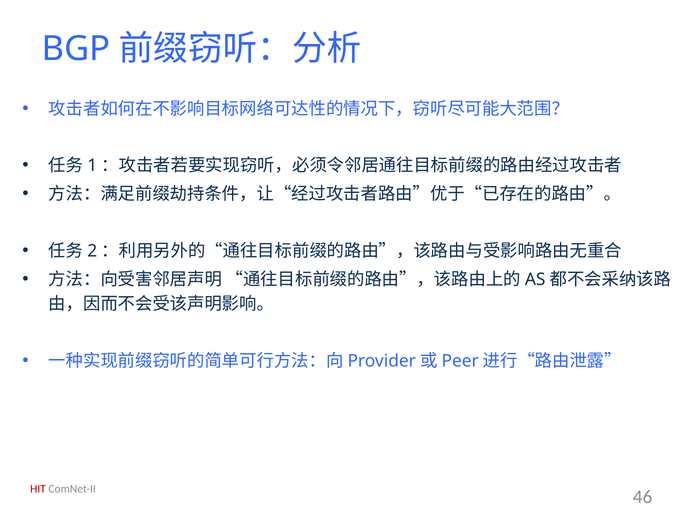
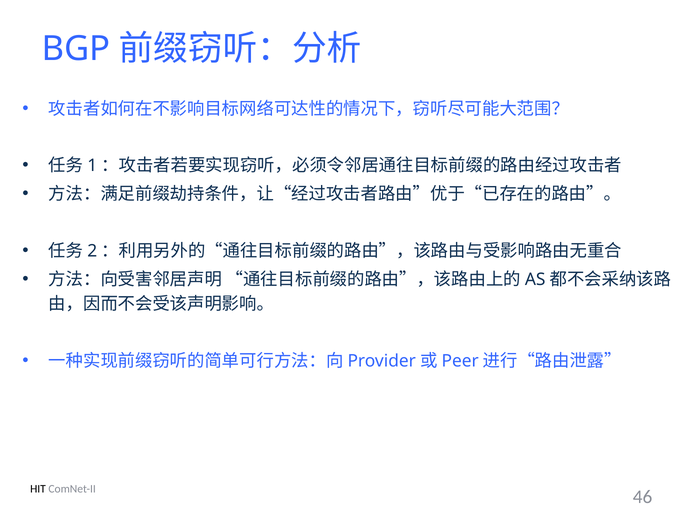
HIT colour: red -> black (38, 489)
